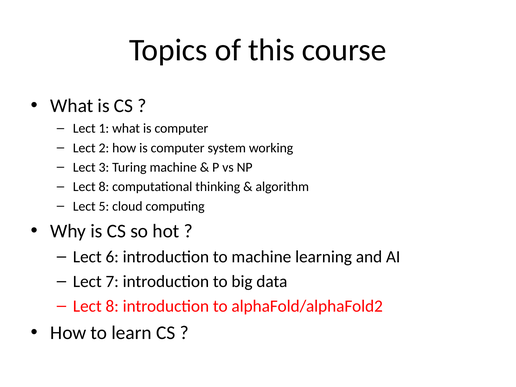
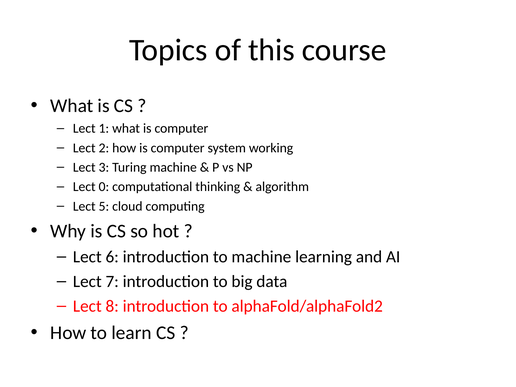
8: 8 -> 0 (104, 187)
